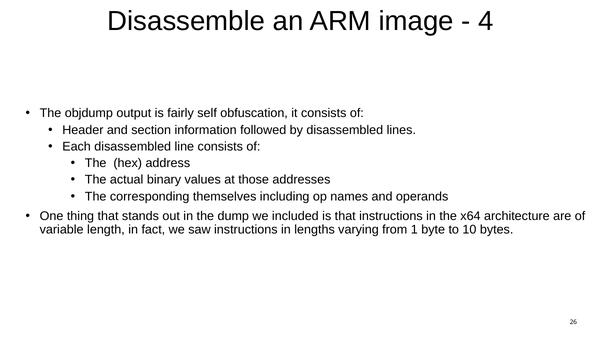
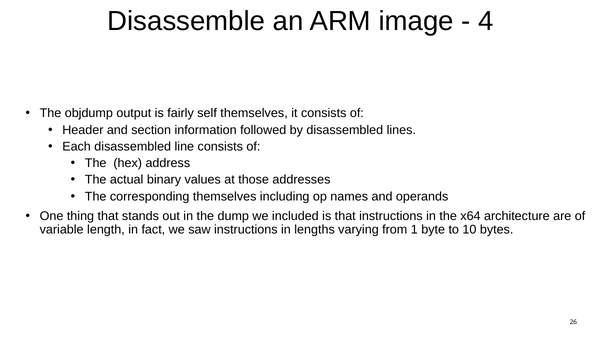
self obfuscation: obfuscation -> themselves (254, 113)
